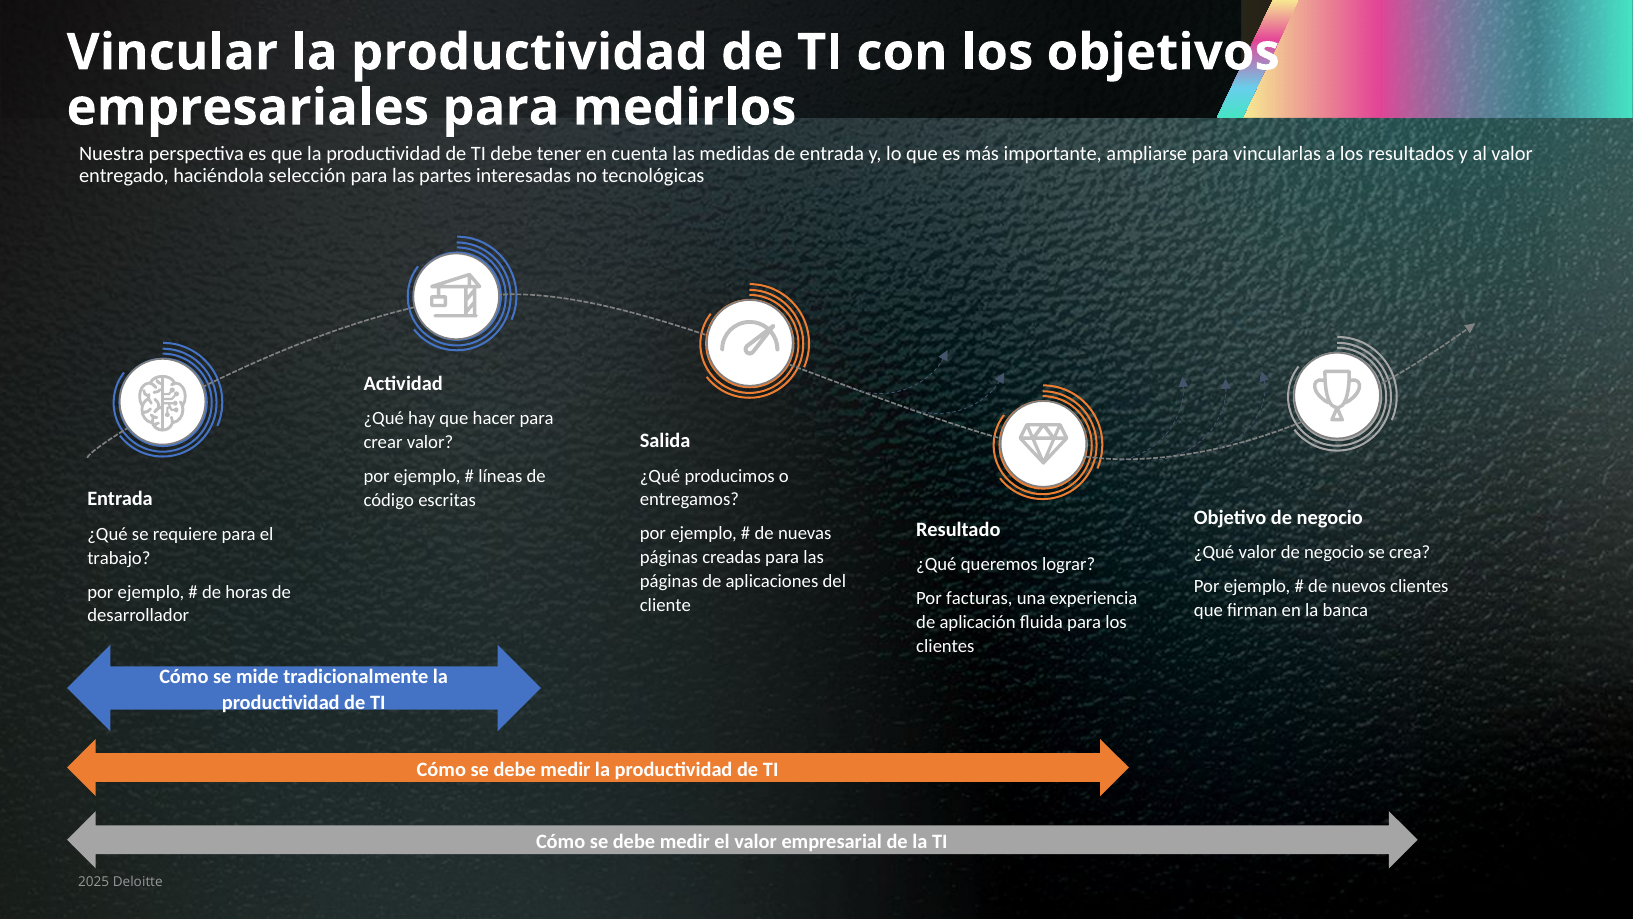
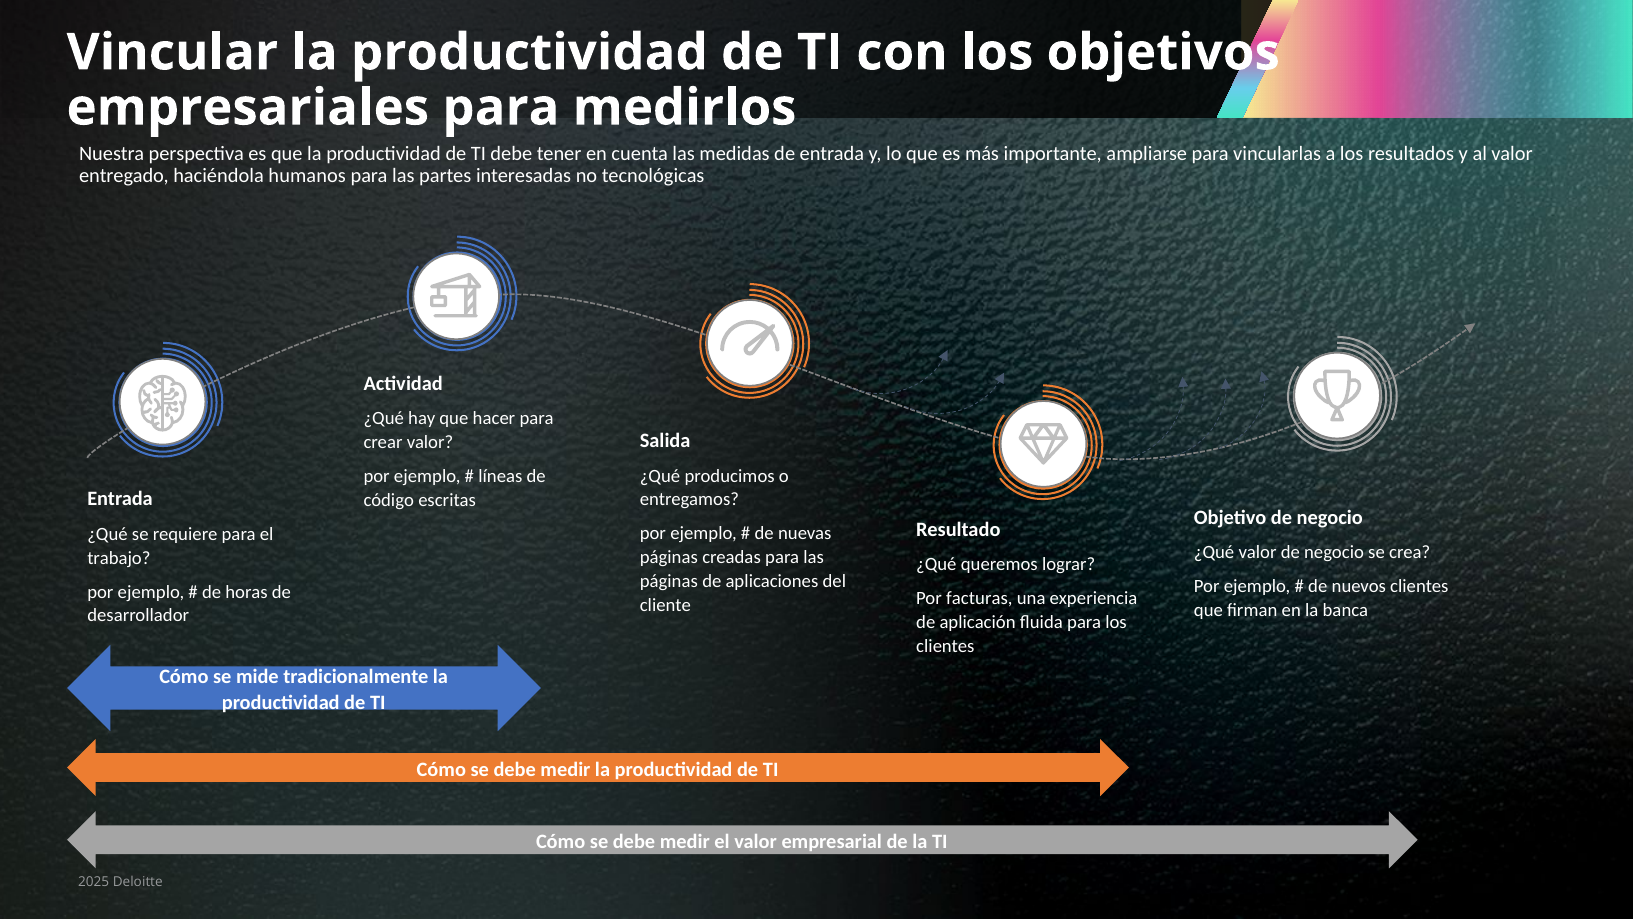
selección: selección -> humanos (307, 175)
